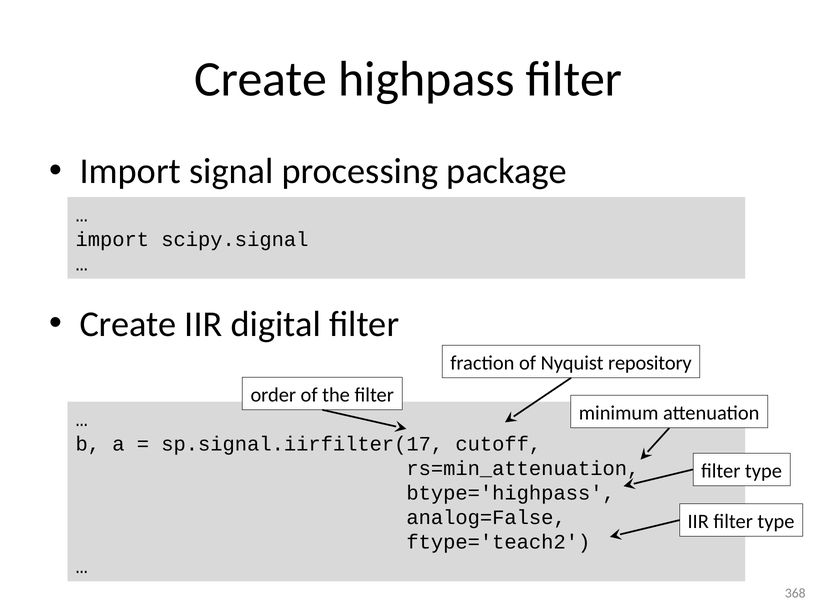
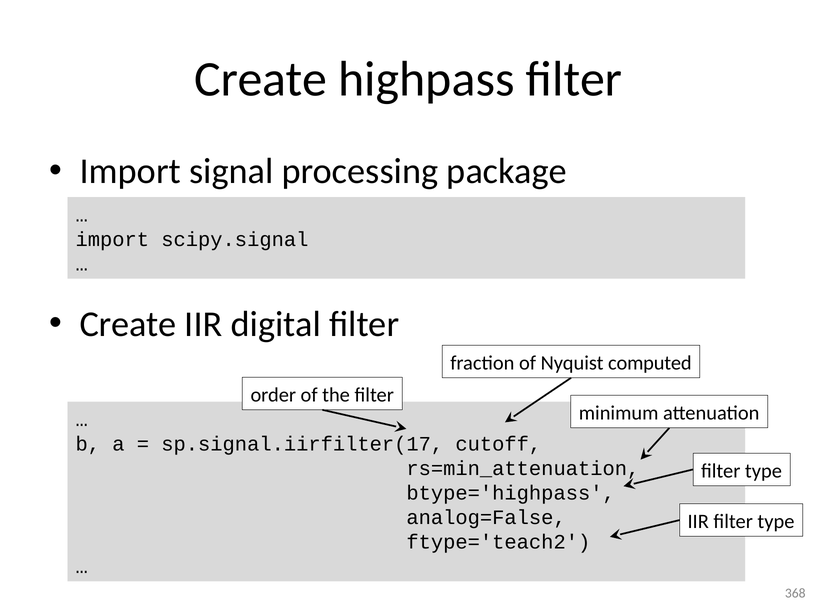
repository: repository -> computed (650, 363)
